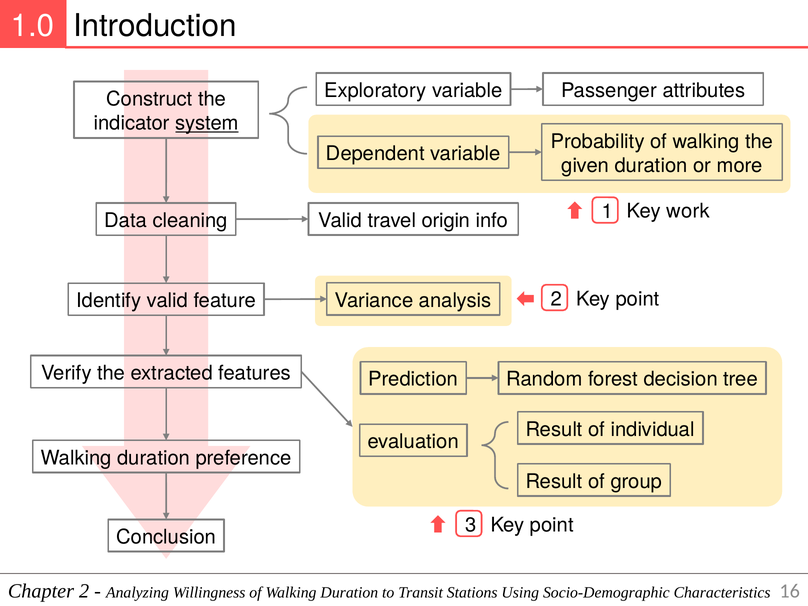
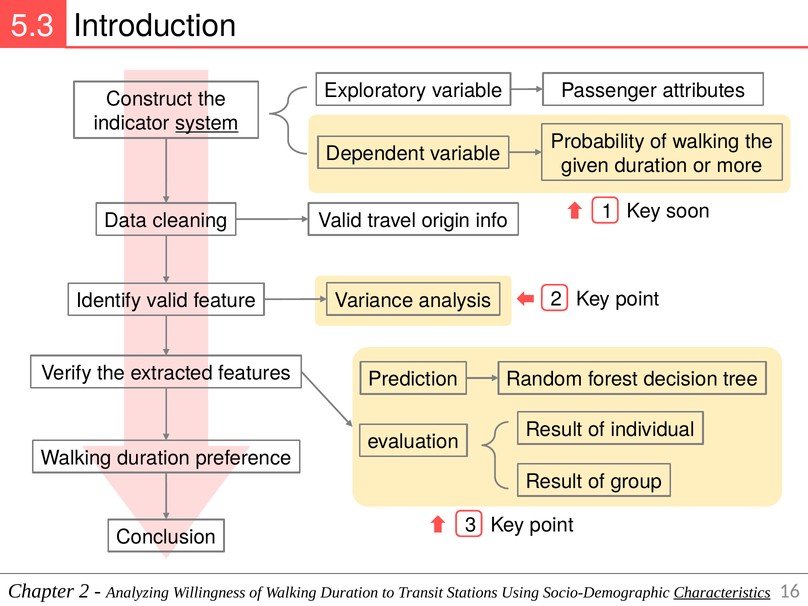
1.0: 1.0 -> 5.3 (33, 26)
work: work -> soon (688, 211)
Characteristics underline: none -> present (722, 592)
